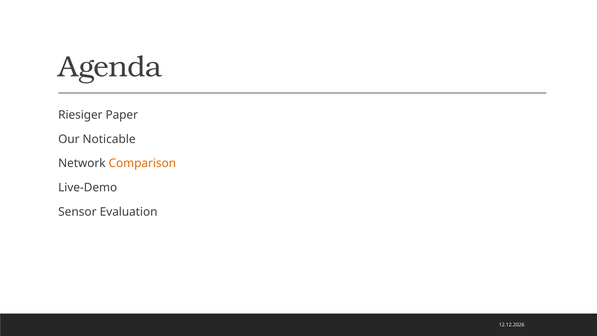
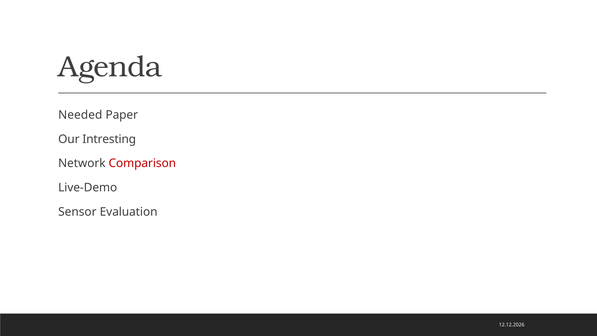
Riesiger: Riesiger -> Needed (80, 115)
Noticable: Noticable -> Intresting (109, 139)
Comparison colour: orange -> red (142, 163)
